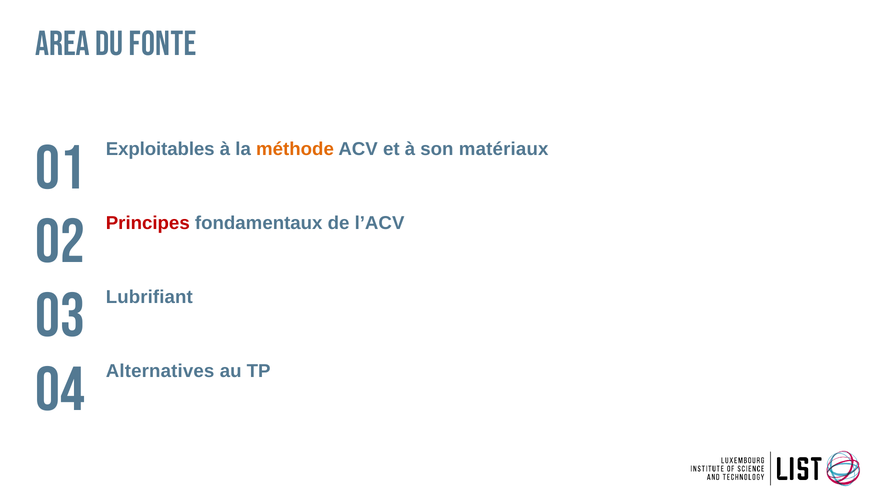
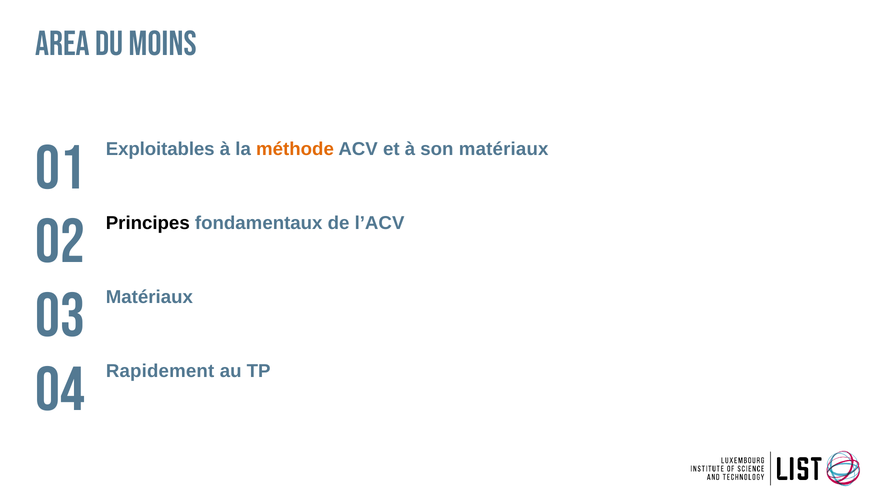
fonte: fonte -> moins (163, 44)
Principes colour: red -> black (148, 223)
Lubrifiant: Lubrifiant -> Matériaux (149, 297)
Alternatives: Alternatives -> Rapidement (160, 371)
